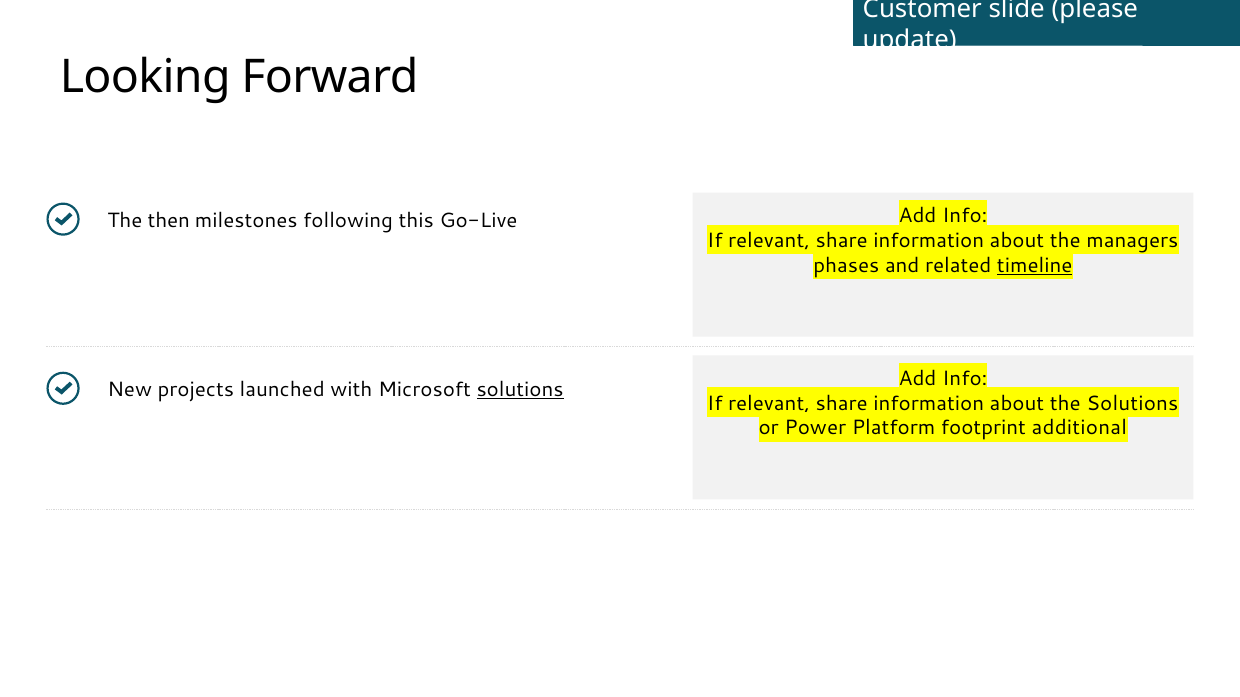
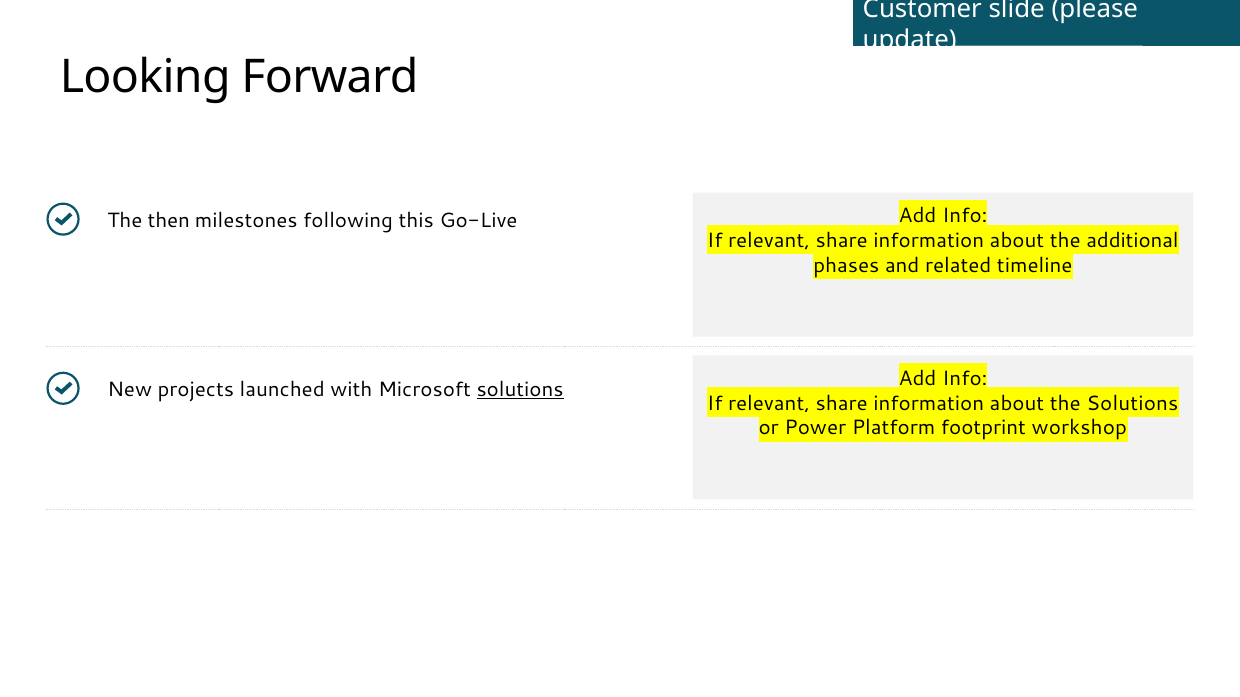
managers: managers -> additional (1132, 241)
timeline underline: present -> none (1035, 265)
additional: additional -> workshop (1079, 428)
